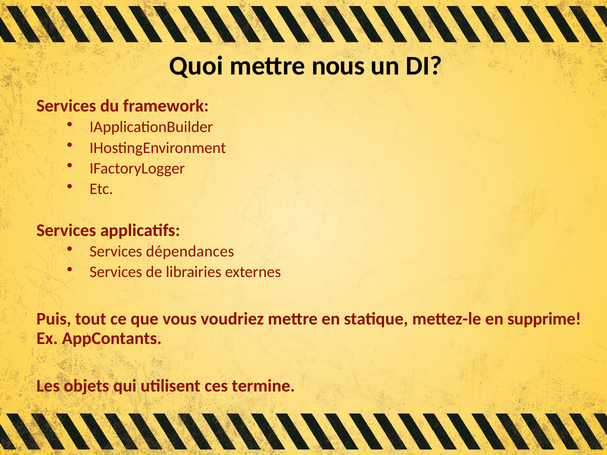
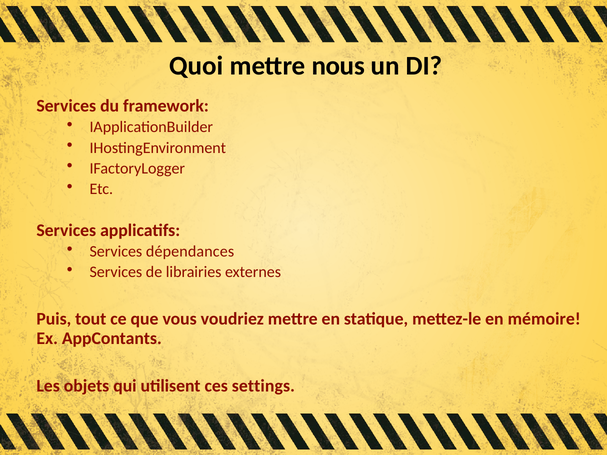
supprime: supprime -> mémoire (544, 319)
termine: termine -> settings (263, 386)
